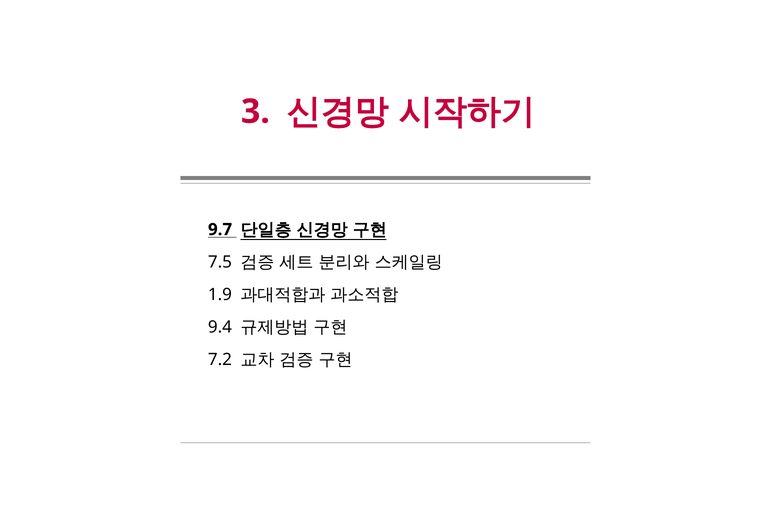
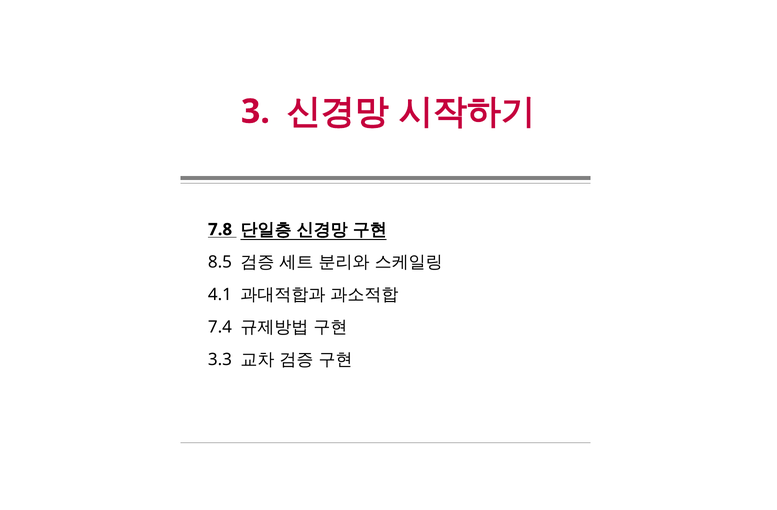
9.7: 9.7 -> 7.8 (220, 230)
7.5: 7.5 -> 8.5 (220, 262)
1.9: 1.9 -> 4.1 (220, 295)
9.4: 9.4 -> 7.4 (220, 327)
7.2: 7.2 -> 3.3 (220, 360)
